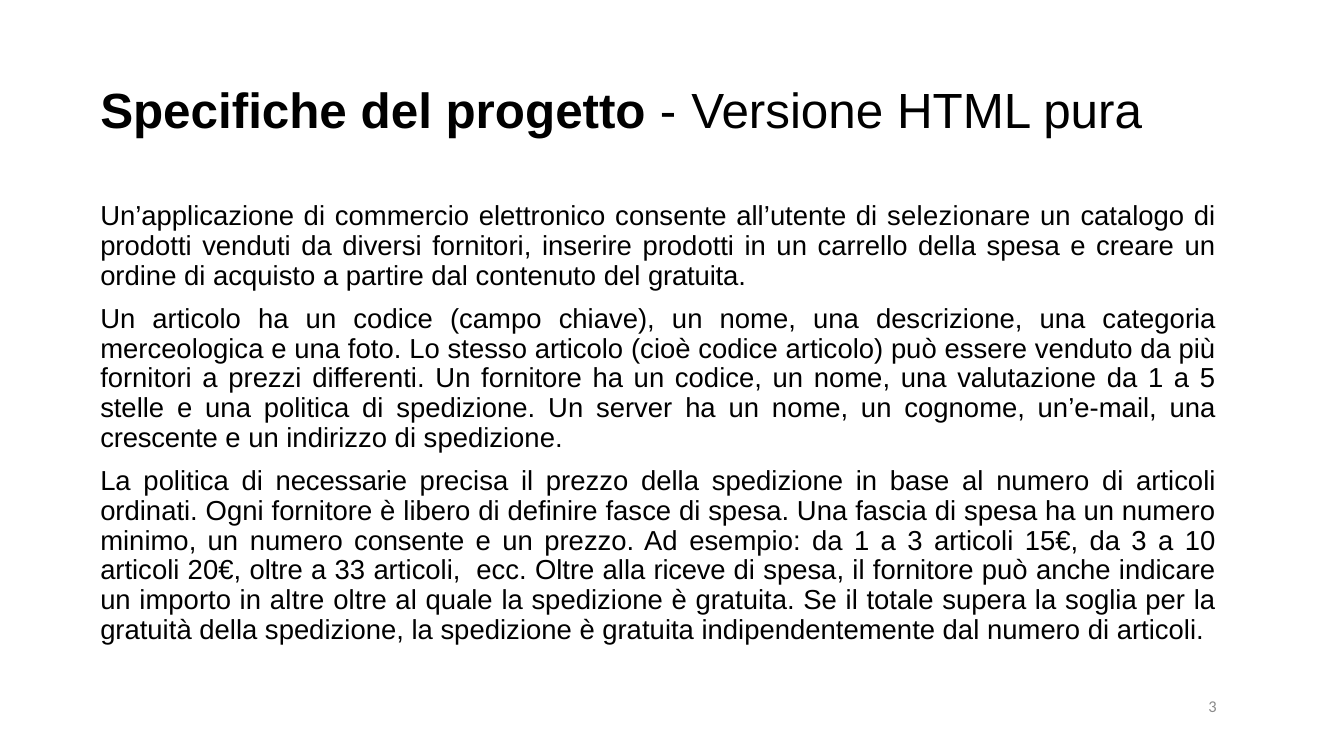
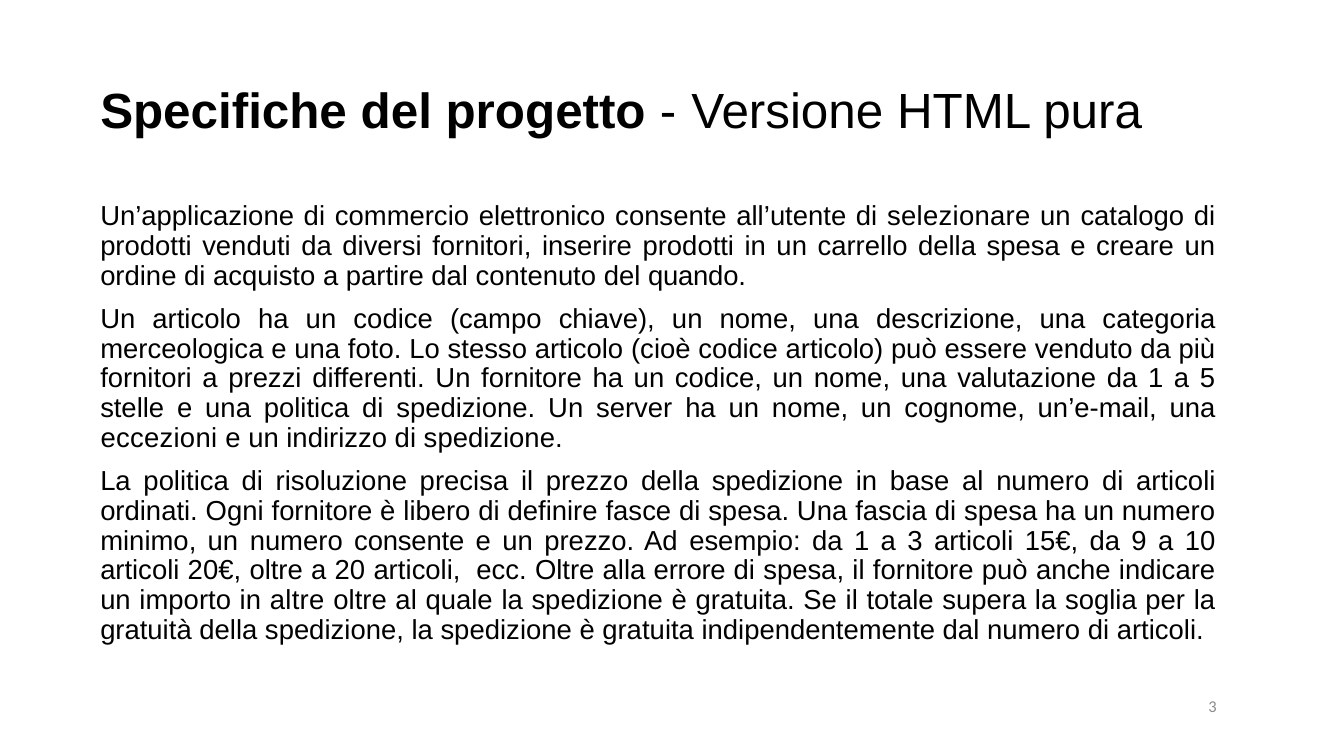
del gratuita: gratuita -> quando (697, 276)
crescente: crescente -> eccezioni (159, 438)
necessarie: necessarie -> risoluzione (341, 482)
da 3: 3 -> 9 (1139, 541)
33: 33 -> 20 (350, 571)
riceve: riceve -> errore (690, 571)
